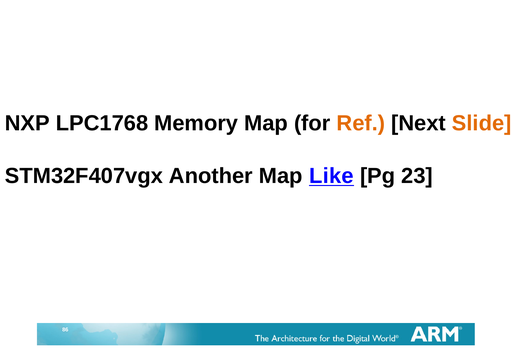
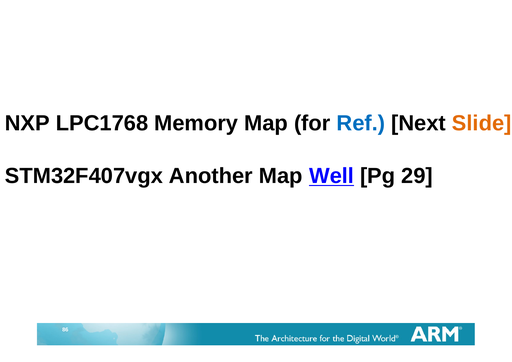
Ref colour: orange -> blue (361, 123)
Like: Like -> Well (332, 176)
23: 23 -> 29 (417, 176)
